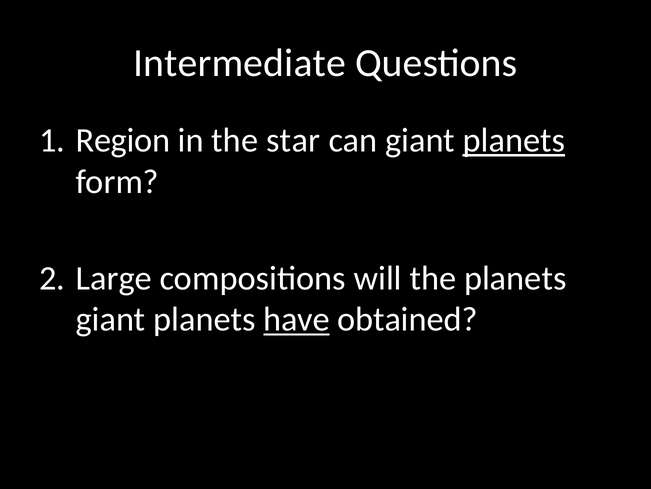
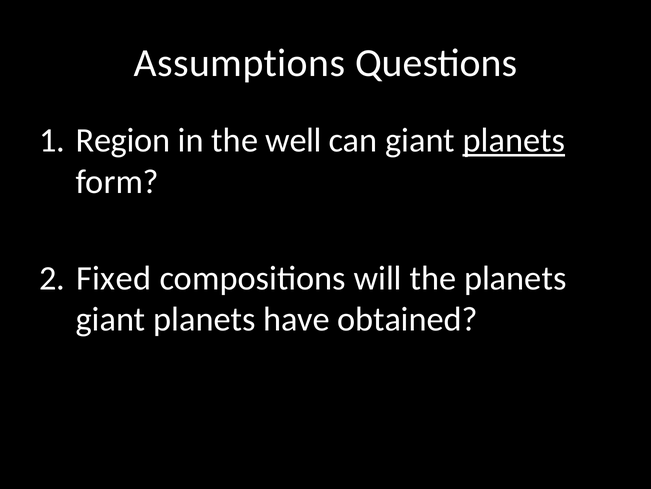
Intermediate: Intermediate -> Assumptions (239, 63)
star: star -> well (294, 140)
Large: Large -> Fixed (114, 278)
have underline: present -> none (297, 319)
